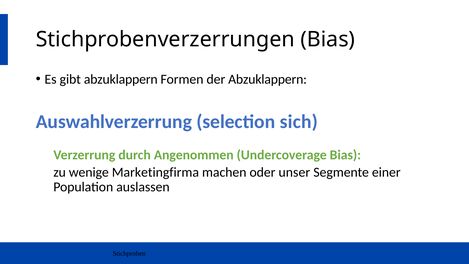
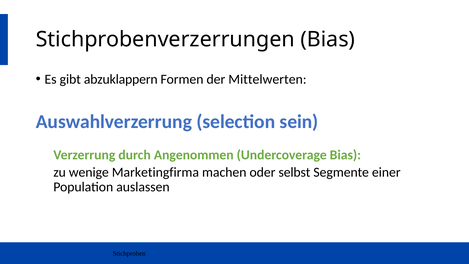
der Abzuklappern: Abzuklappern -> Mittelwerten (267, 79)
sich: sich -> sein (299, 122)
unser: unser -> selbst (294, 172)
